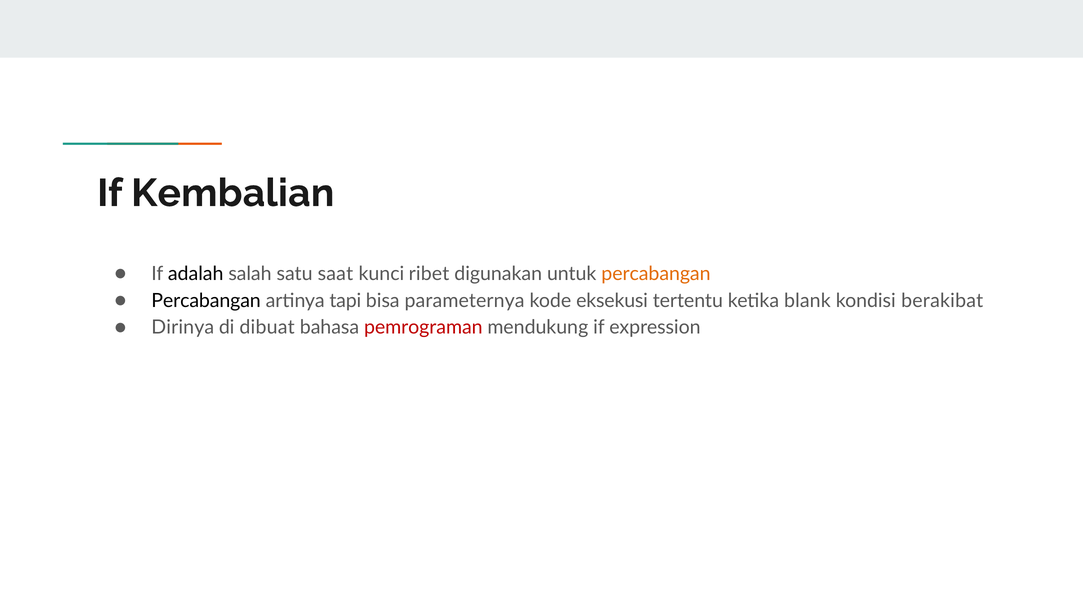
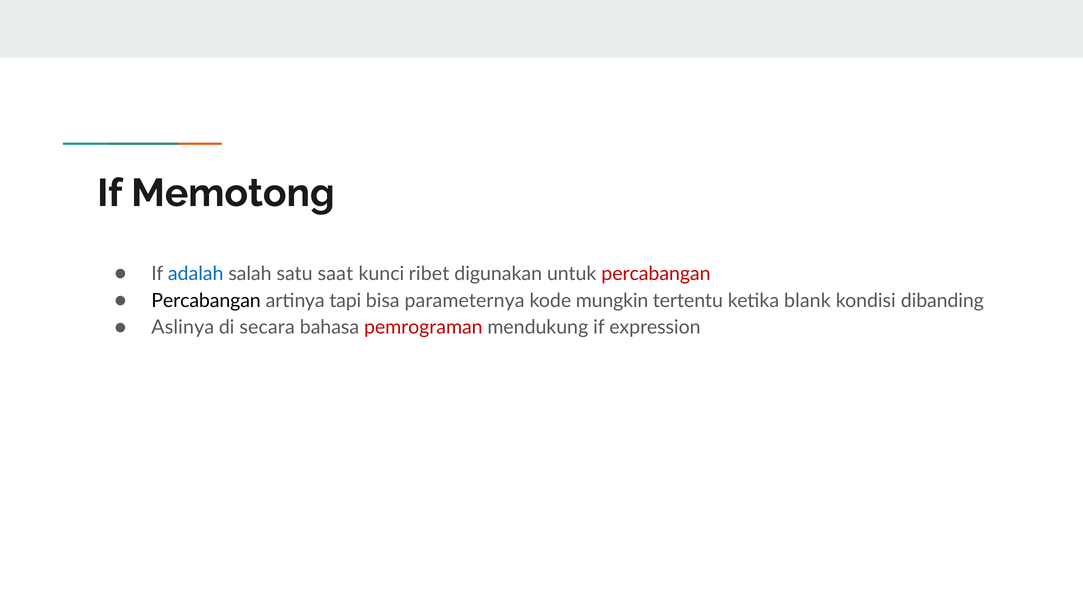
Kembalian: Kembalian -> Memotong (233, 193)
adalah colour: black -> blue (196, 274)
percabangan colour: orange -> red (656, 274)
eksekusi: eksekusi -> mungkin (612, 301)
berakibat: berakibat -> dibanding (942, 301)
Dirinya: Dirinya -> Aslinya (183, 328)
dibuat: dibuat -> secara (267, 328)
